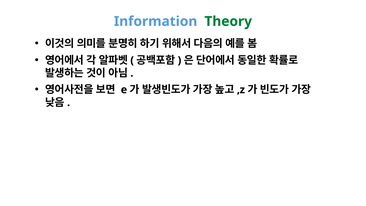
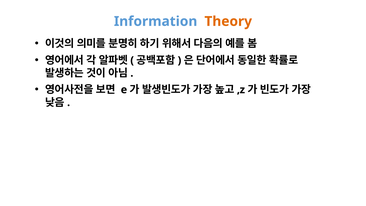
Theory colour: green -> orange (228, 21)
